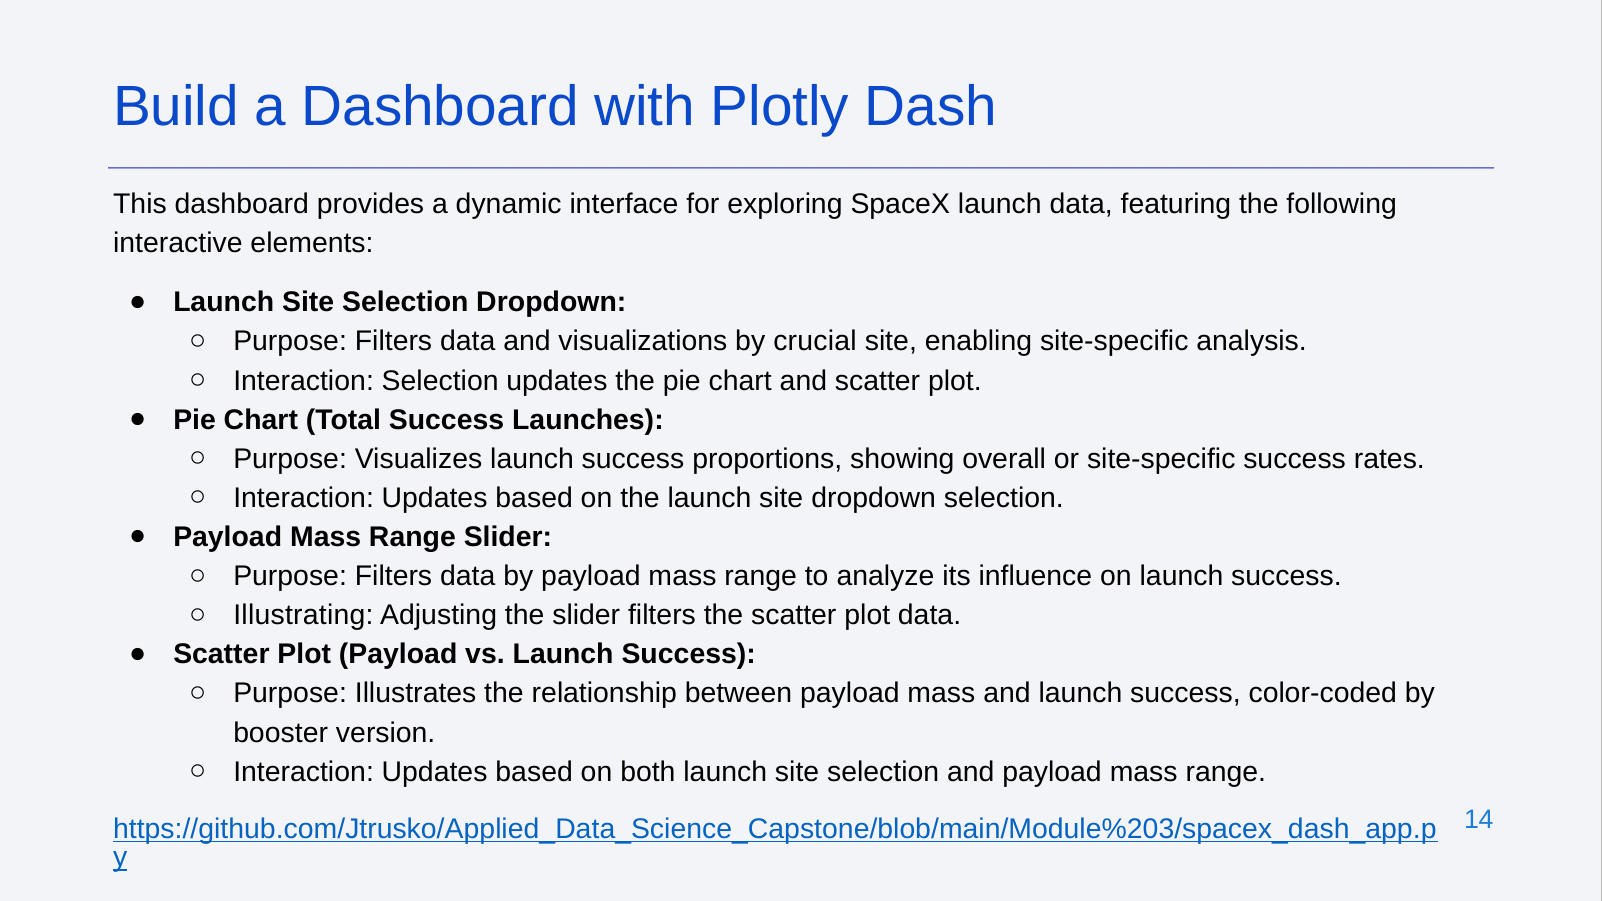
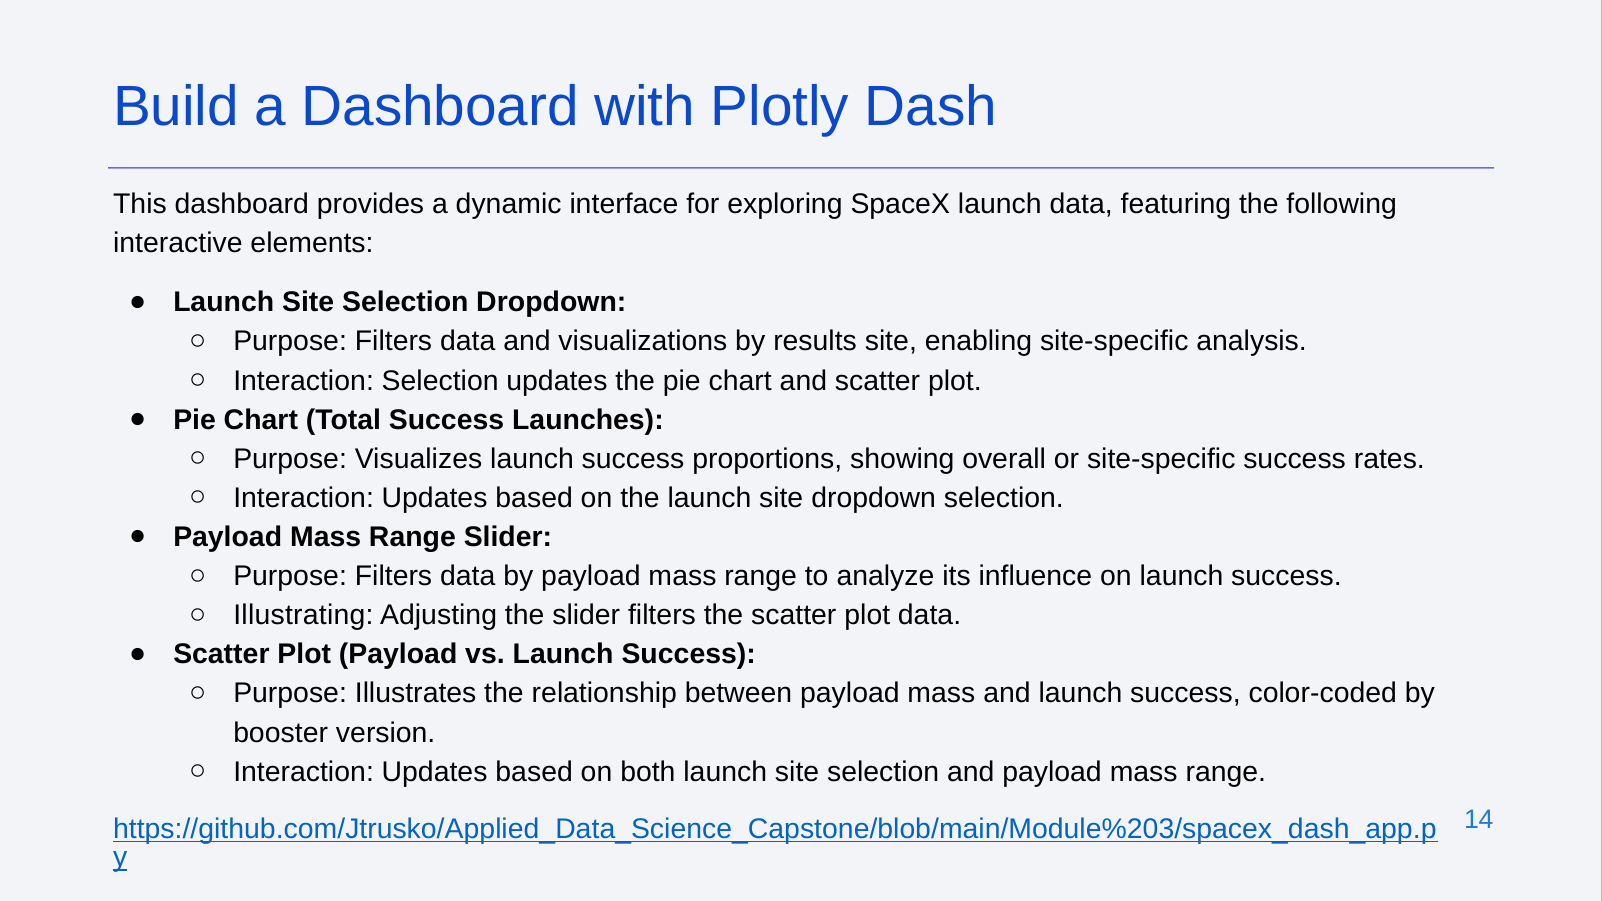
crucial: crucial -> results (815, 342)
